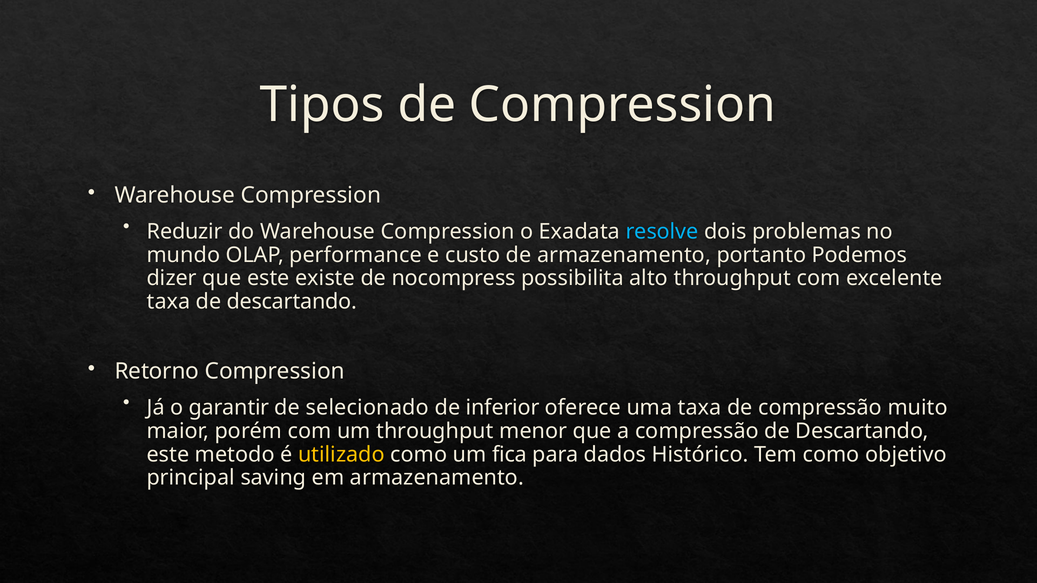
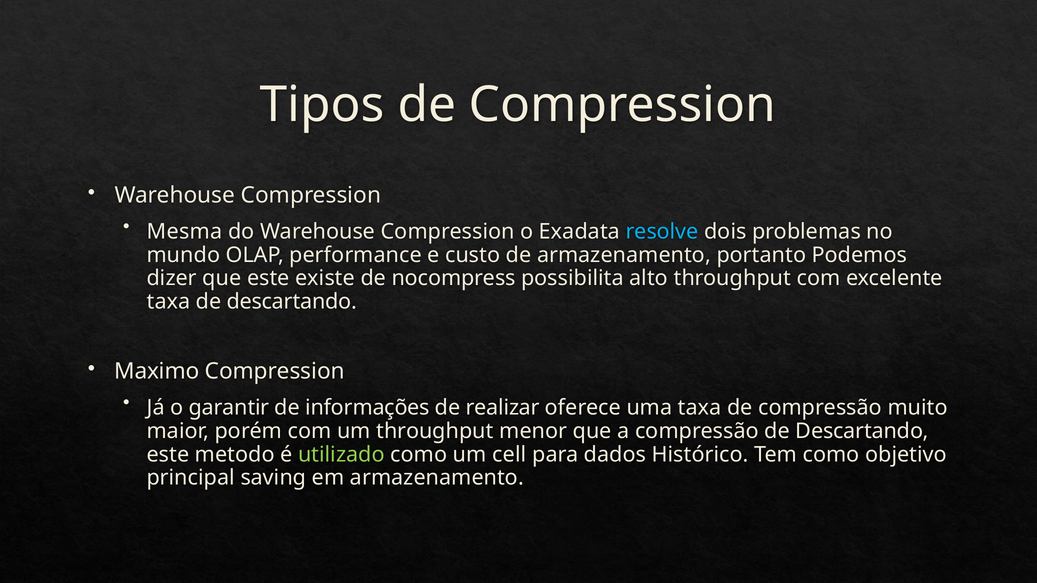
Reduzir: Reduzir -> Mesma (185, 232)
Retorno: Retorno -> Maximo (157, 372)
selecionado: selecionado -> informações (368, 408)
inferior: inferior -> realizar (503, 408)
utilizado colour: yellow -> light green (341, 455)
fica: fica -> cell (509, 455)
